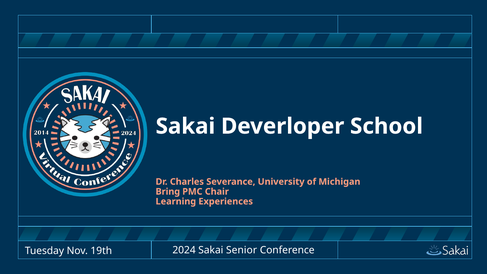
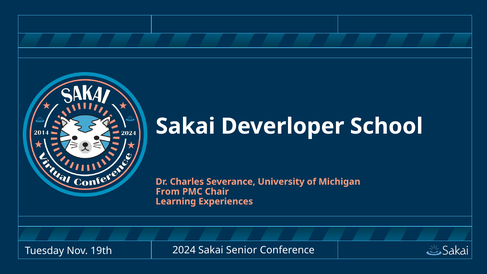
Bring: Bring -> From (168, 192)
